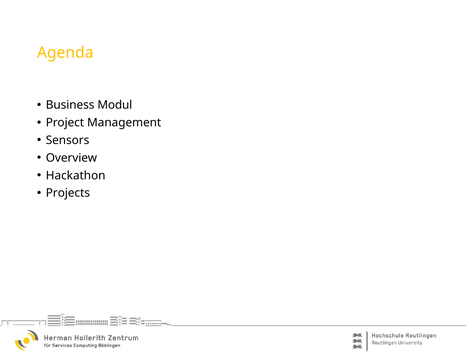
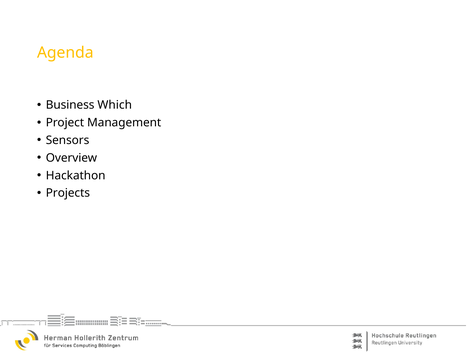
Modul: Modul -> Which (115, 105)
